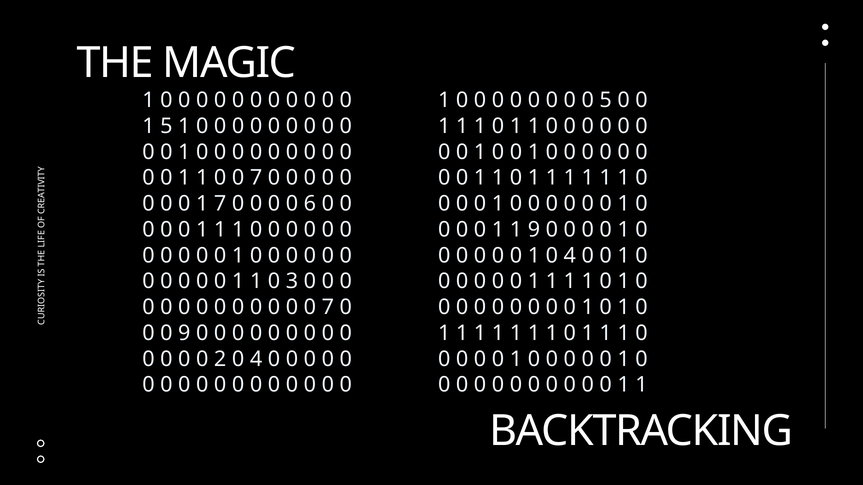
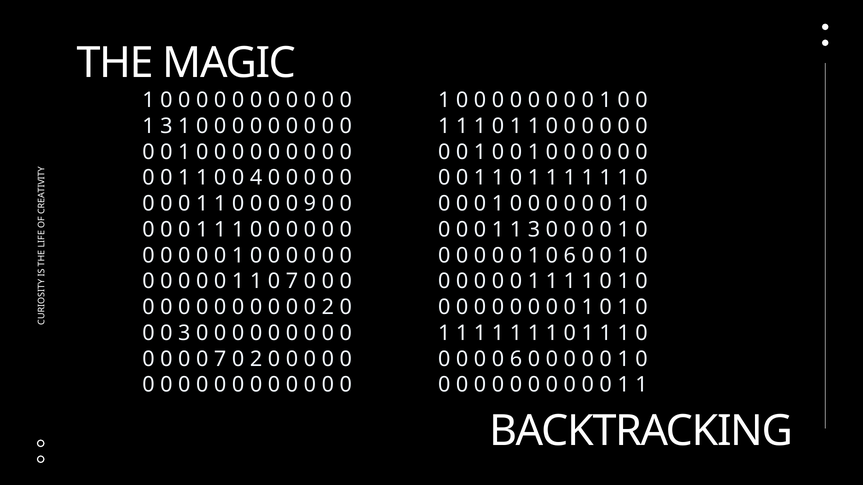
5: 5 -> 1 (606, 100)
5: 5 -> 3 (166, 126)
1 0 0 7: 7 -> 4 (256, 178)
7: 7 -> 1 (220, 204)
6: 6 -> 9 (310, 204)
1 1 9: 9 -> 3 (534, 230)
1 0 4: 4 -> 6 (570, 256)
1 0 3: 3 -> 7 (292, 282)
0 0 0 7: 7 -> 2 (328, 307)
0 9: 9 -> 3 (184, 333)
0 0 2: 2 -> 7 (220, 359)
4: 4 -> 2 (256, 359)
1: 1 -> 6 (516, 359)
